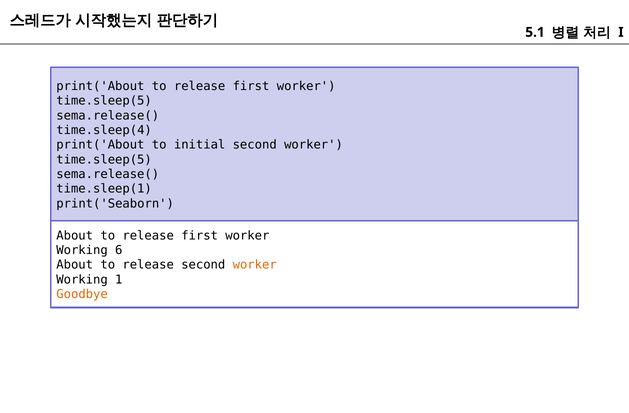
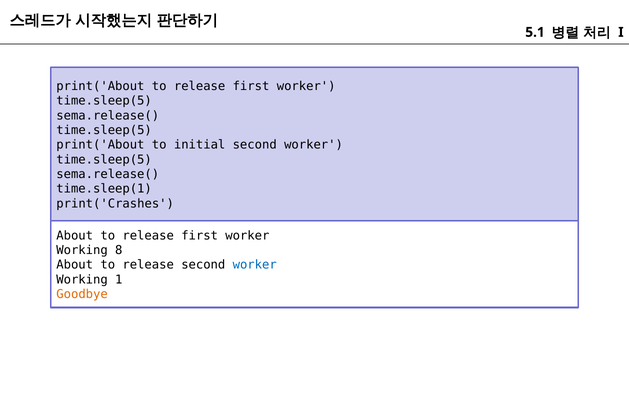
time.sleep(4: time.sleep(4 -> time.sleep(5 (104, 130)
print('Seaborn: print('Seaborn -> print('Crashes (115, 204)
6: 6 -> 8 (119, 250)
worker colour: orange -> blue (255, 265)
